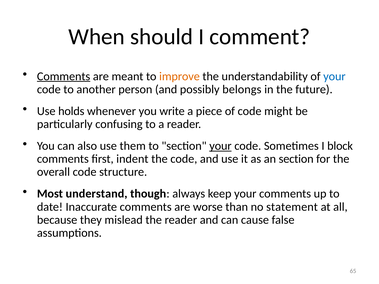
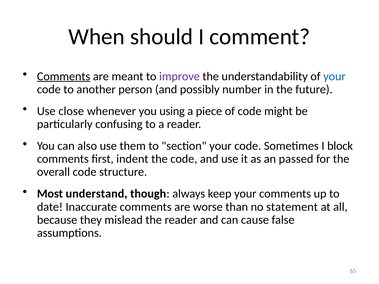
improve colour: orange -> purple (179, 76)
belongs: belongs -> number (242, 89)
holds: holds -> close (71, 111)
write: write -> using (172, 111)
your underline: present -> none (220, 146)
an section: section -> passed (296, 159)
